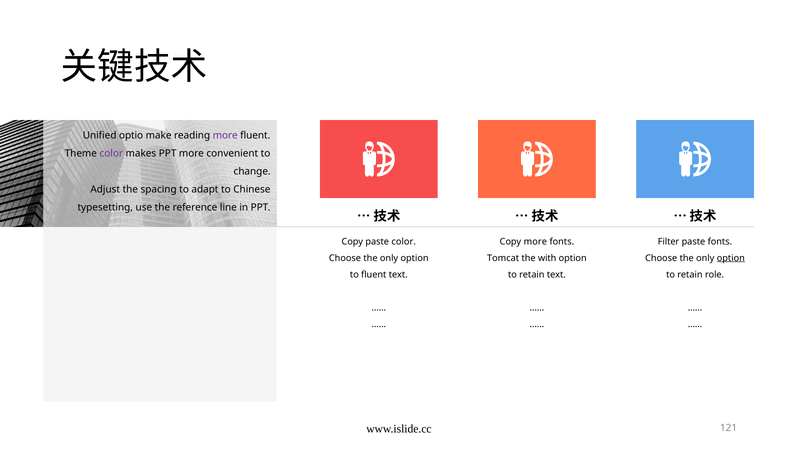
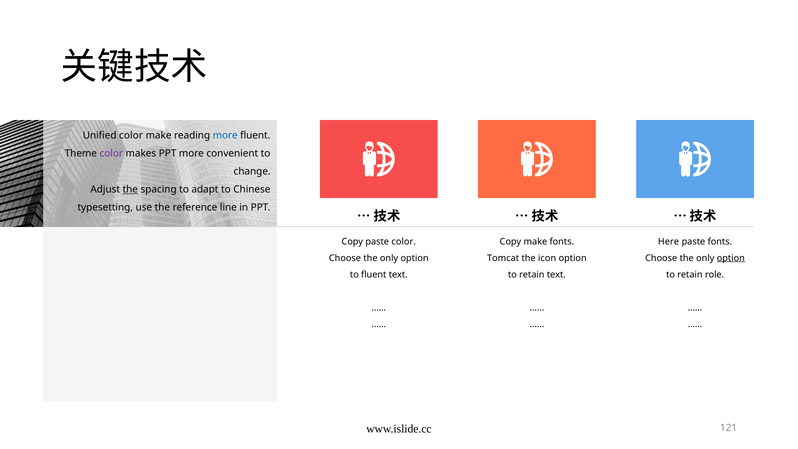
Unified optio: optio -> color (131, 136)
more colour: purple -> blue (225, 136)
the underline: none -> present (130, 190)
Copy more: more -> make (535, 241)
Filter: Filter -> Here (668, 241)
with: with -> icon (547, 258)
